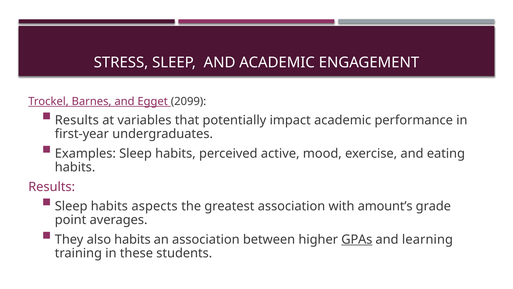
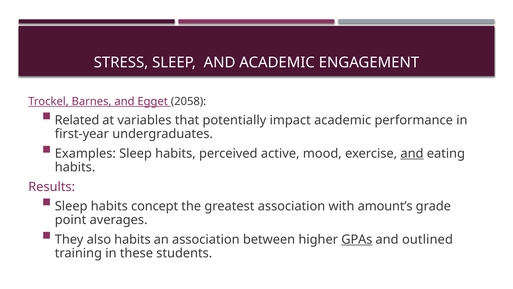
2099: 2099 -> 2058 (189, 101)
Results: Results -> Related (77, 120)
and underline: none -> present (412, 153)
aspects: aspects -> concept (155, 206)
learning: learning -> outlined (427, 239)
